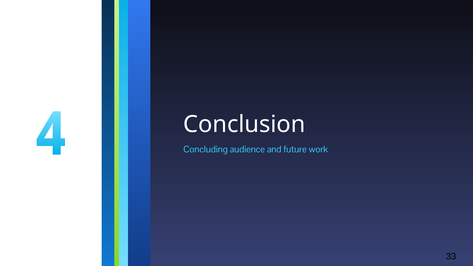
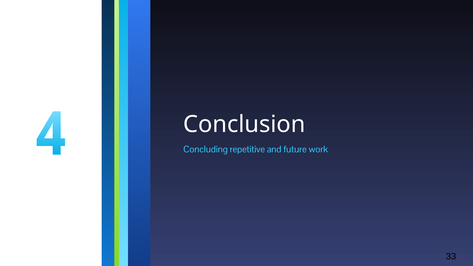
audience: audience -> repetitive (247, 150)
